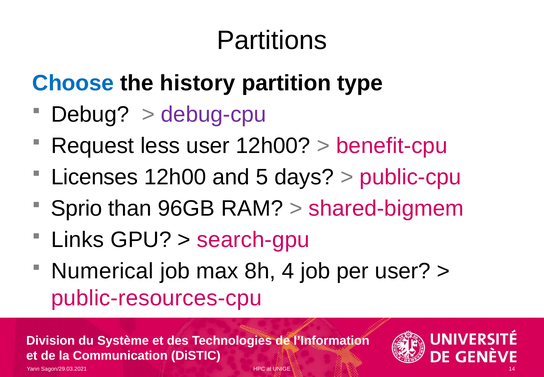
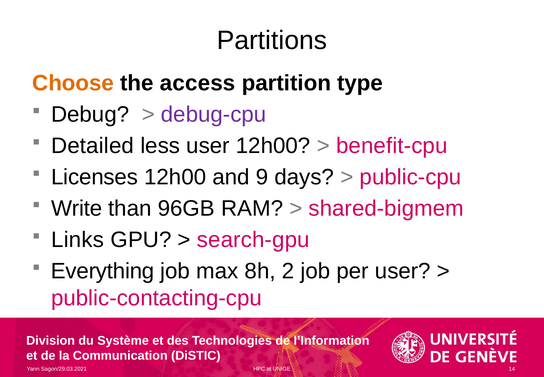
Choose colour: blue -> orange (73, 83)
history: history -> access (198, 83)
Request: Request -> Detailed (93, 146)
5: 5 -> 9 (262, 177)
Sprio: Sprio -> Write (77, 208)
Numerical: Numerical -> Everything (103, 271)
4: 4 -> 2 (288, 271)
public-resources-cpu: public-resources-cpu -> public-contacting-cpu (157, 298)
